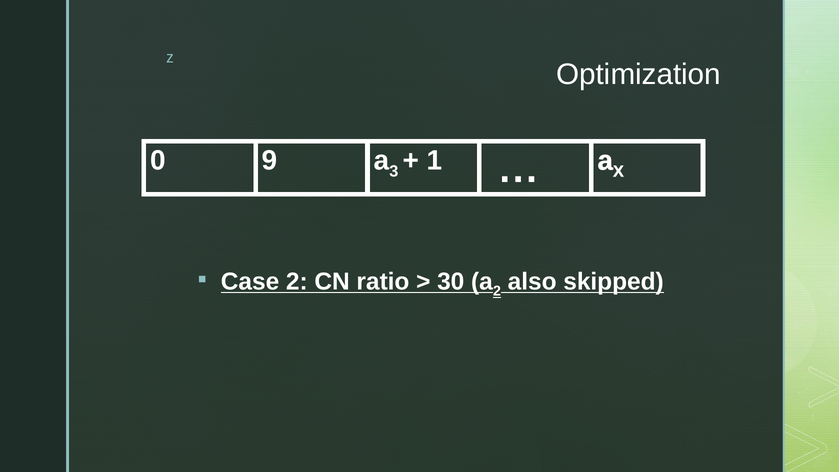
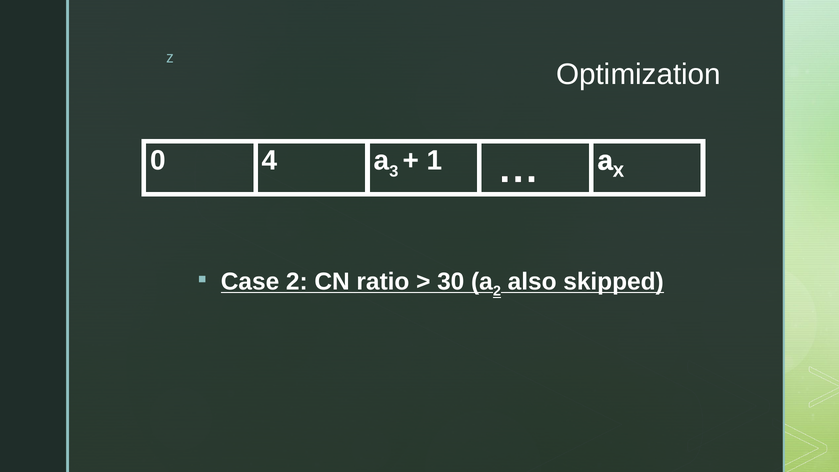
9: 9 -> 4 (270, 160)
